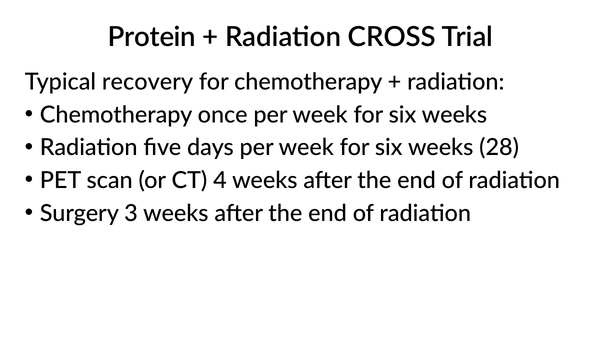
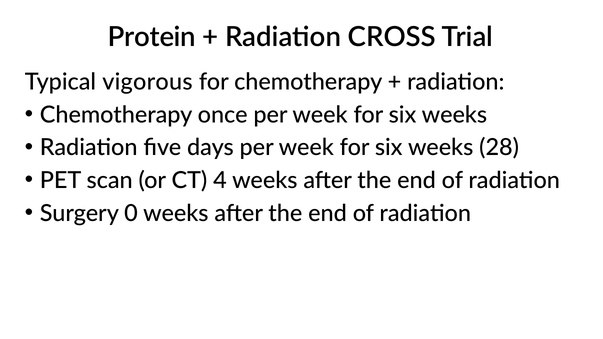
recovery: recovery -> vigorous (147, 82)
3: 3 -> 0 (131, 213)
